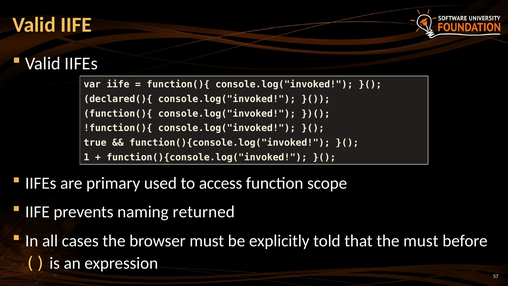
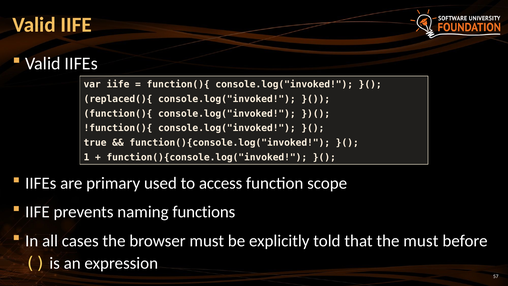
declared(){: declared(){ -> replaced(){ (118, 99)
returned: returned -> functions (204, 212)
